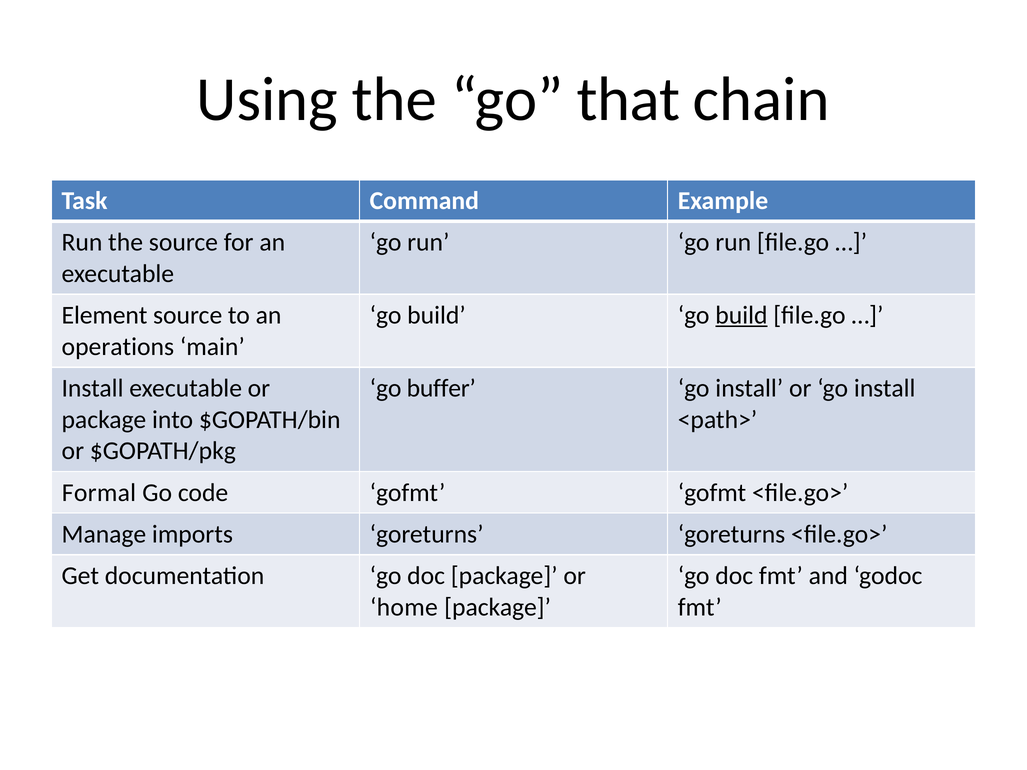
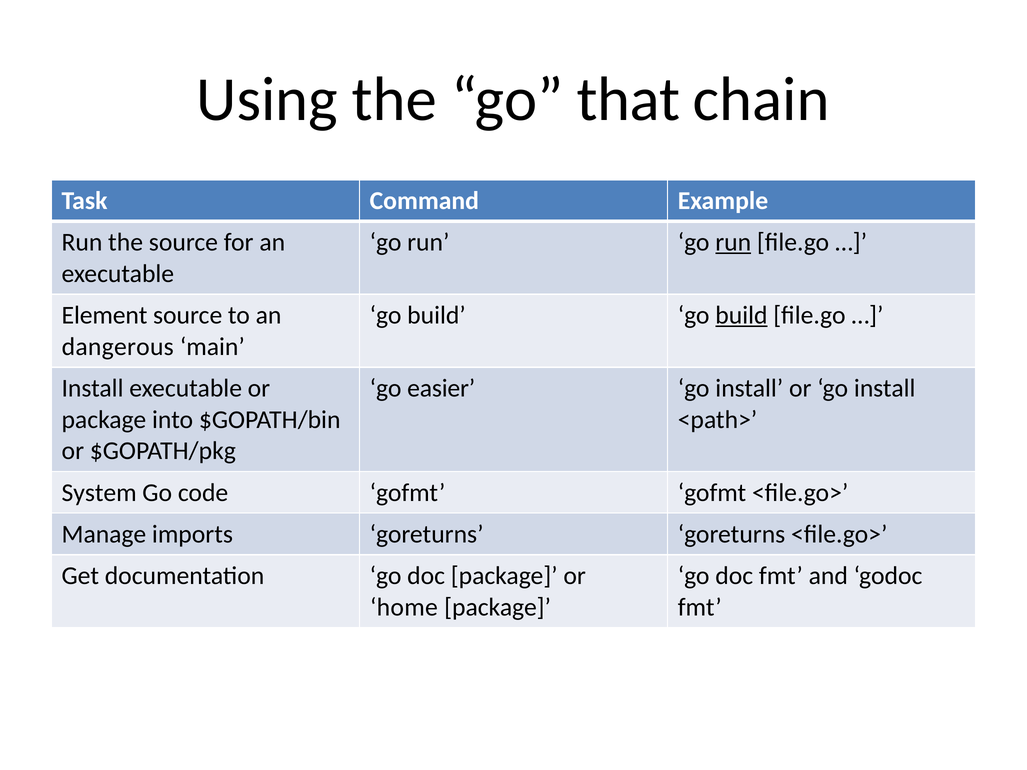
run underline: none -> present (733, 242)
operations: operations -> dangerous (118, 347)
buffer: buffer -> easier (441, 388)
Formal: Formal -> System (99, 493)
